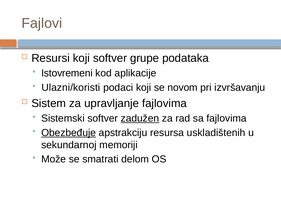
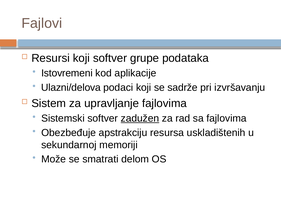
Ulazni/koristi: Ulazni/koristi -> Ulazni/delova (71, 87)
novom: novom -> sadrže (183, 87)
Obezbeđuje underline: present -> none (69, 132)
